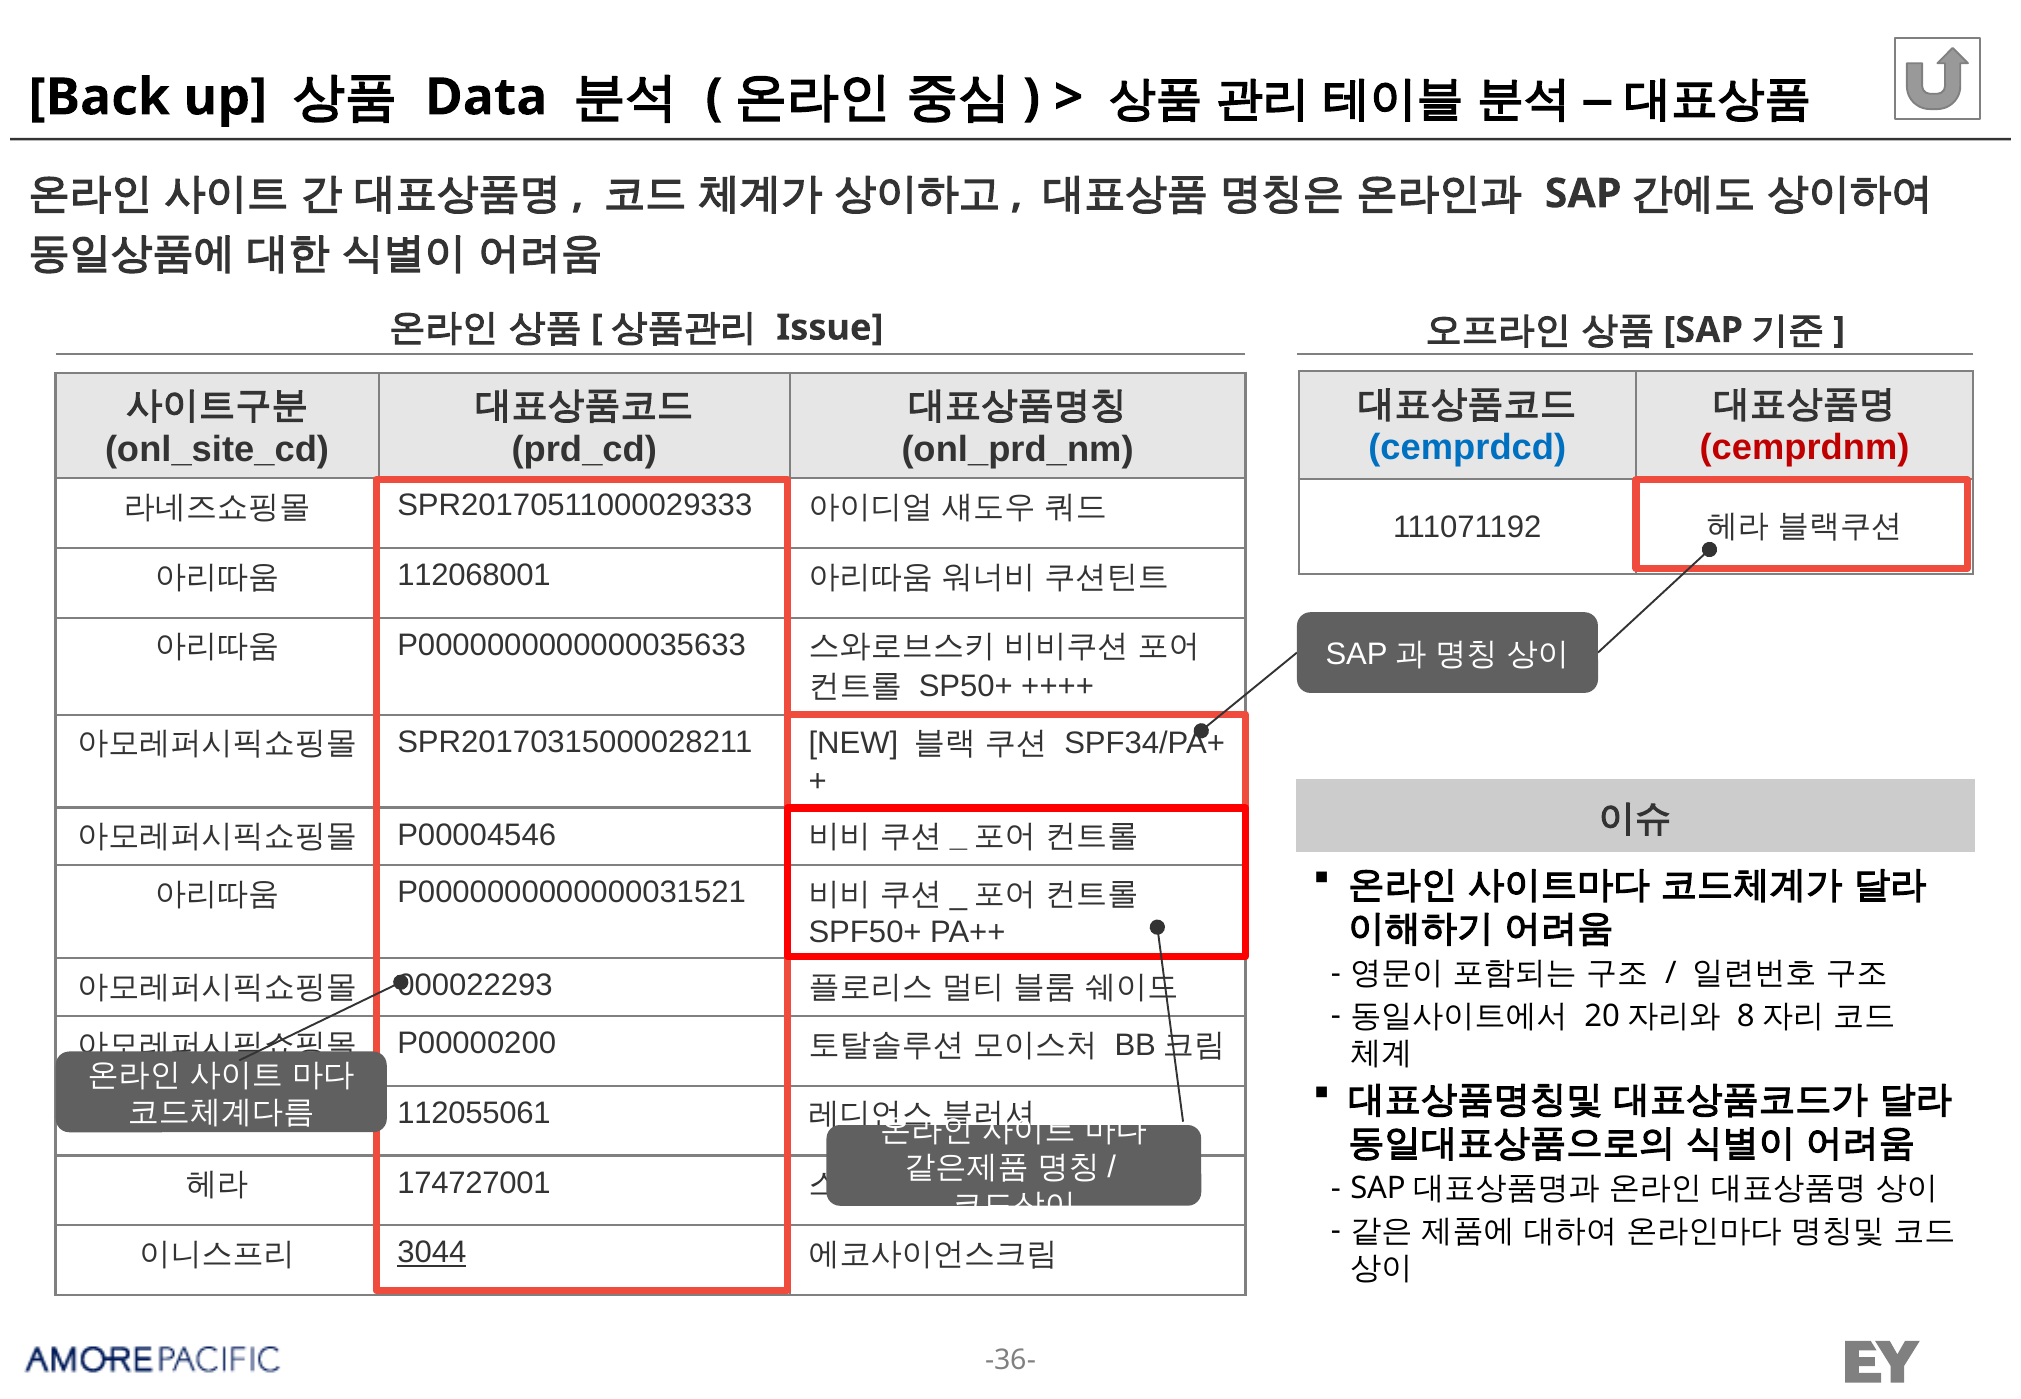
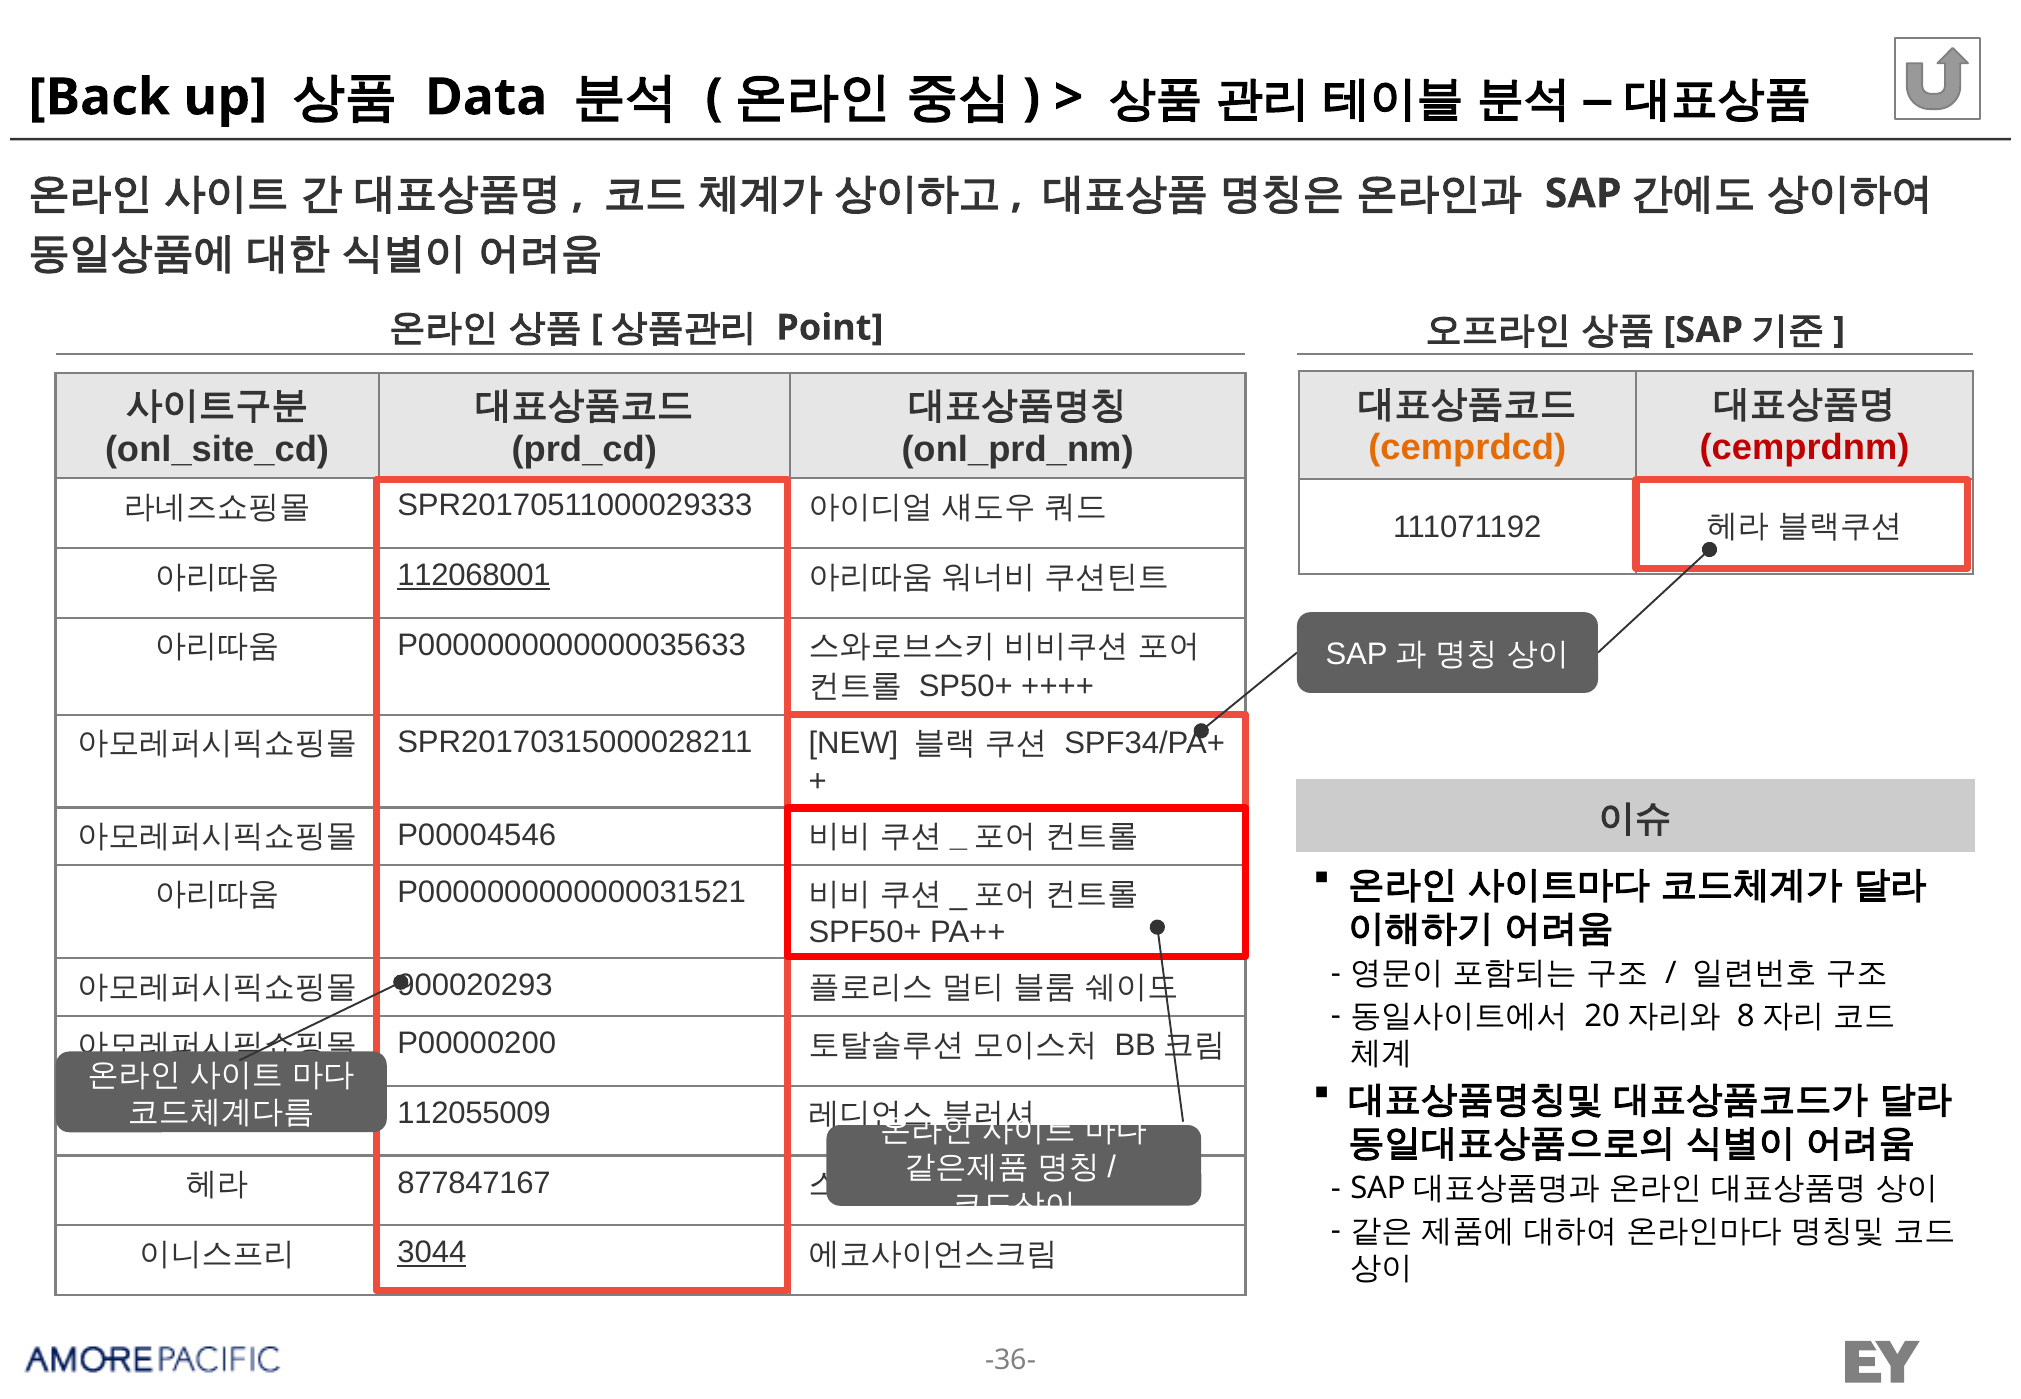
Issue: Issue -> Point (830, 328)
cemprdcd colour: blue -> orange (1467, 448)
112068001 underline: none -> present (474, 575)
000022293: 000022293 -> 900020293 (475, 985)
112055061: 112055061 -> 112055009 (474, 1113)
174727001: 174727001 -> 877847167 (474, 1183)
